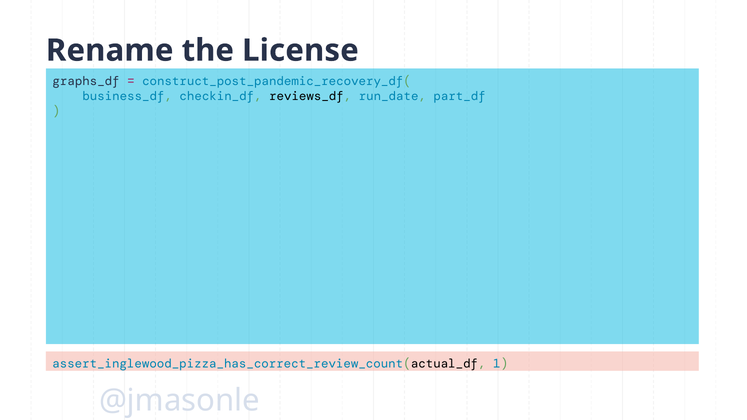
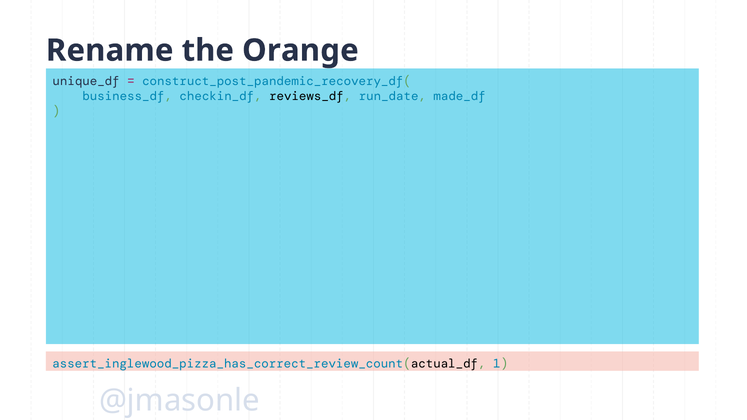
License: License -> Orange (300, 50)
graphs_df: graphs_df -> unique_df (86, 81)
part_df: part_df -> made_df (460, 96)
